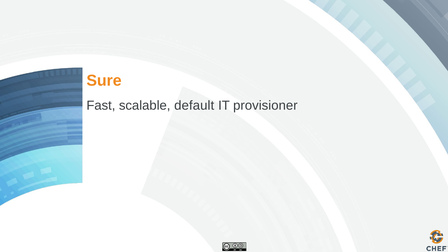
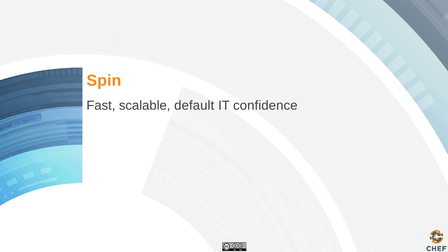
Sure: Sure -> Spin (104, 81)
provisioner: provisioner -> confidence (265, 105)
